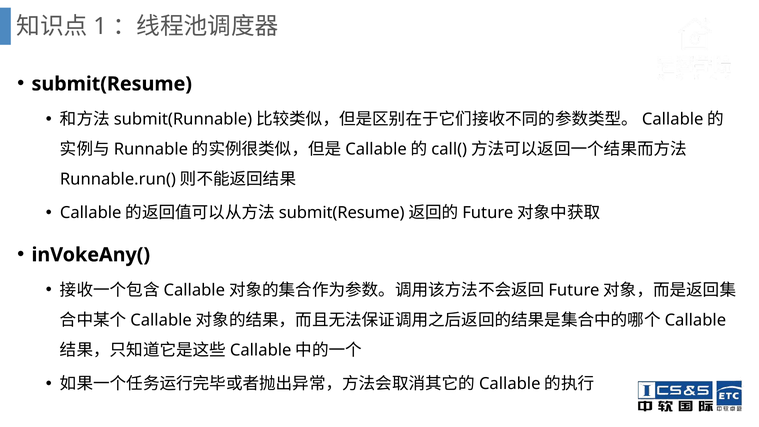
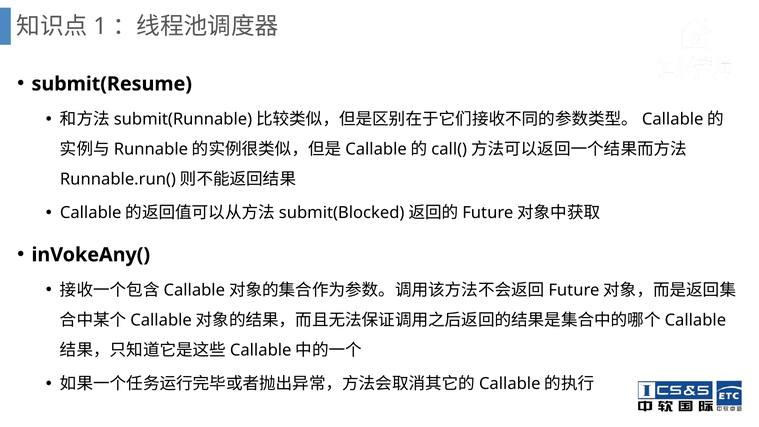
submit(Resume: submit(Resume -> submit(Blocked (342, 213)
